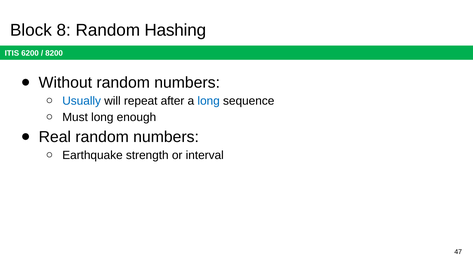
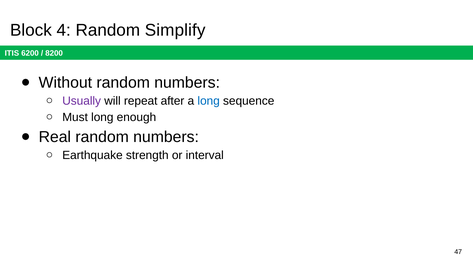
8: 8 -> 4 (64, 30)
Hashing: Hashing -> Simplify (175, 30)
Usually colour: blue -> purple (82, 101)
